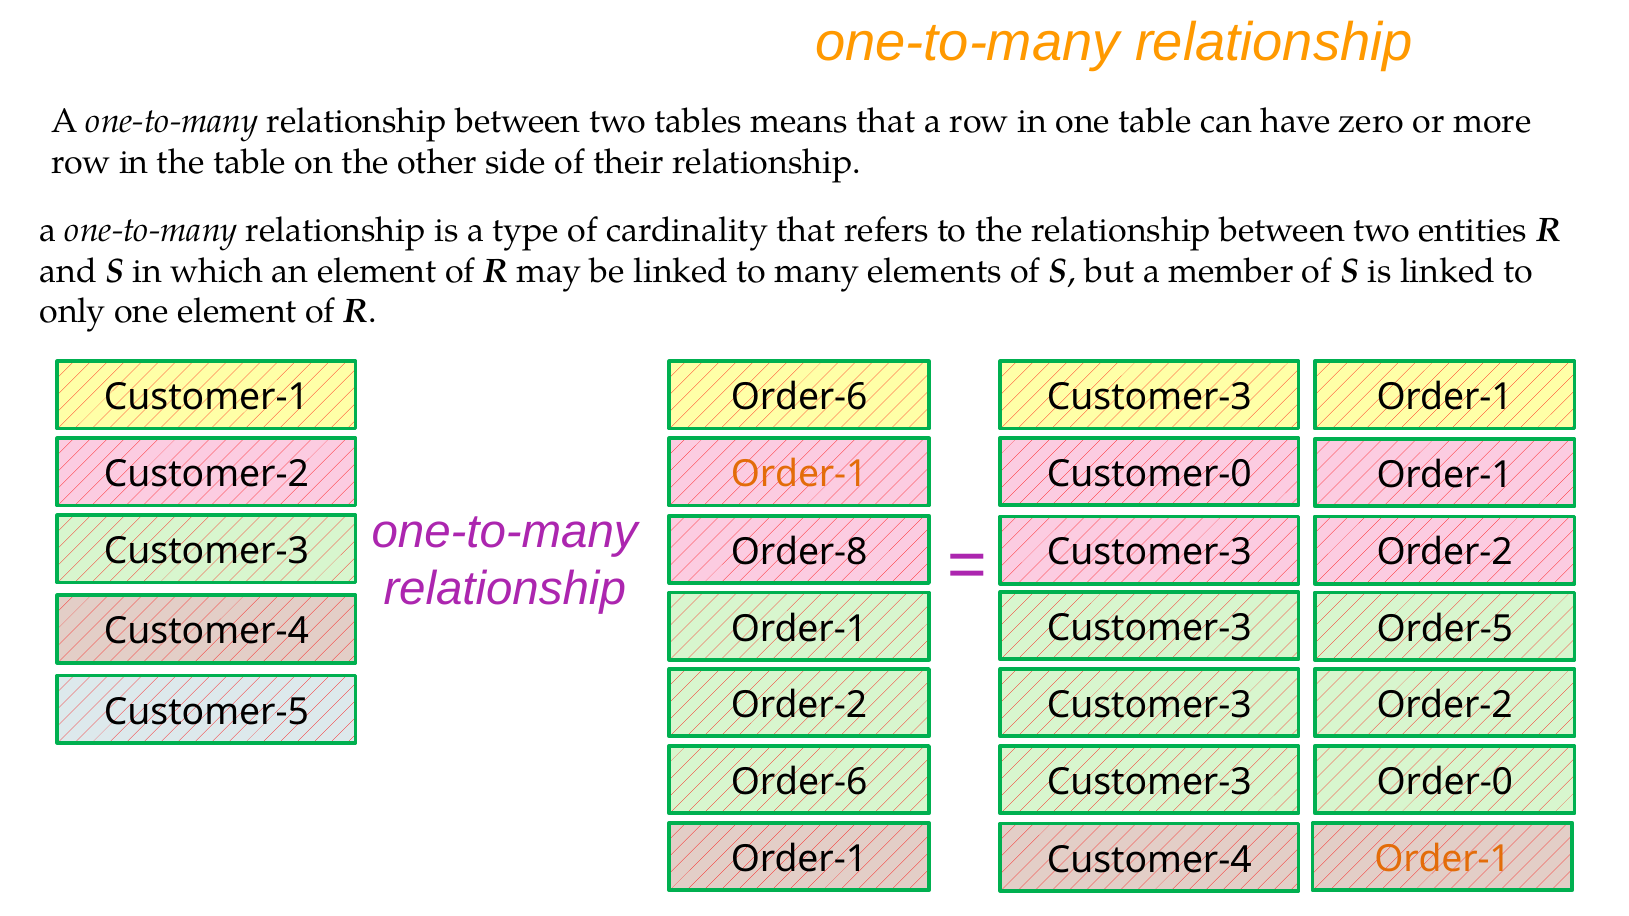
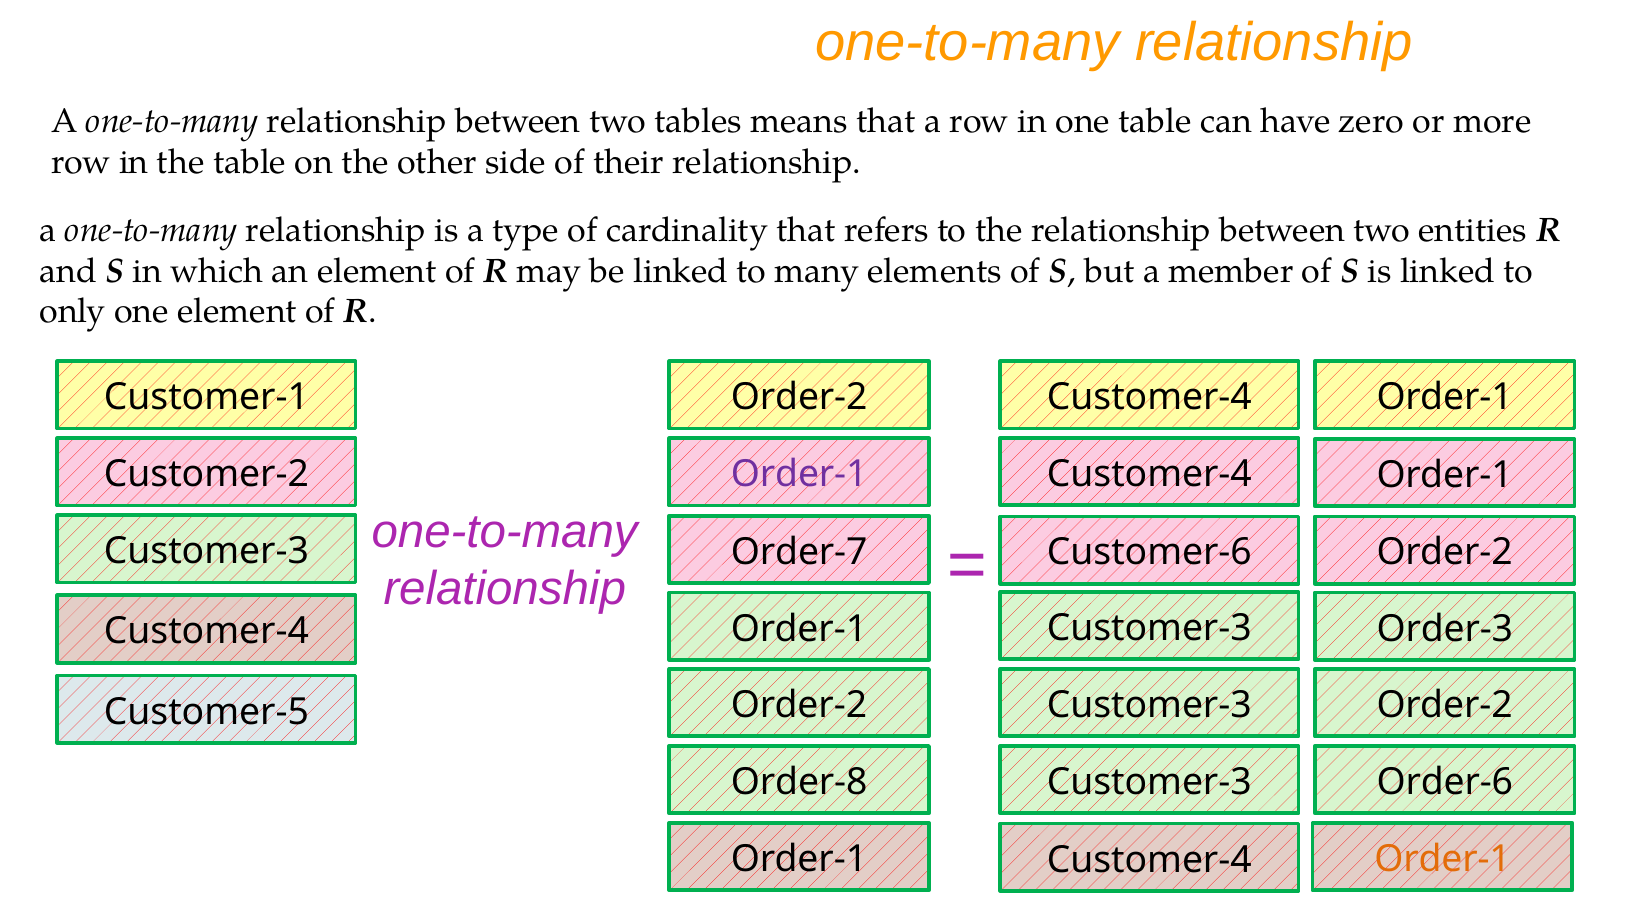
Order-6: Order-6 -> Order-2 (799, 398)
Customer-3: Customer-3 -> Customer-4 (1149, 398)
Customer-0: Customer-0 -> Customer-4 (1149, 474)
Order-1 colour: orange -> purple (799, 475)
Order-8: Order-8 -> Order-7 (799, 552)
Customer-3: Customer-3 -> Customer-6 (1149, 553)
Order-5: Order-5 -> Order-3 (1445, 629)
Order-6: Order-6 -> Order-8 (799, 783)
Order-0: Order-0 -> Order-6 (1445, 783)
